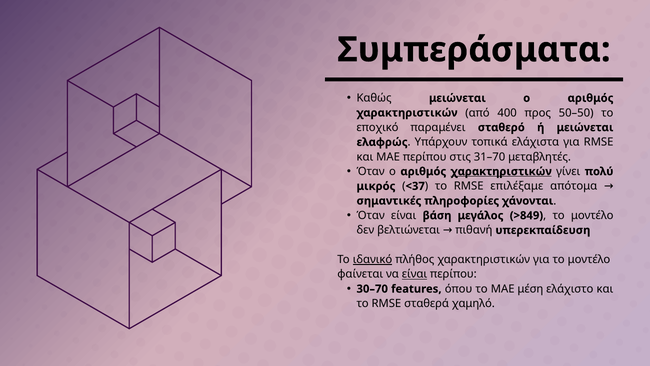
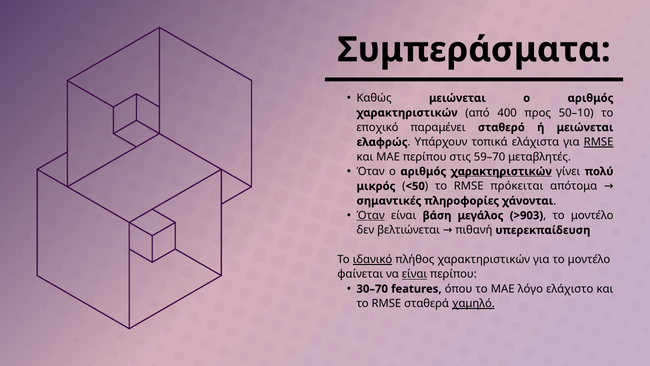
50–50: 50–50 -> 50–10 (576, 113)
RMSE underline: none -> present (599, 142)
31–70: 31–70 -> 59–70 (490, 157)
<37: <37 -> <50 (415, 186)
επιλέξαμε: επιλέξαμε -> πρόκειται (517, 186)
Όταν underline: none -> present (371, 215)
>849: >849 -> >903 (526, 215)
μέση: μέση -> λόγο (530, 289)
χαμηλό underline: none -> present (473, 303)
